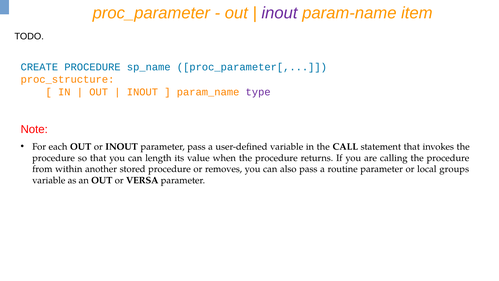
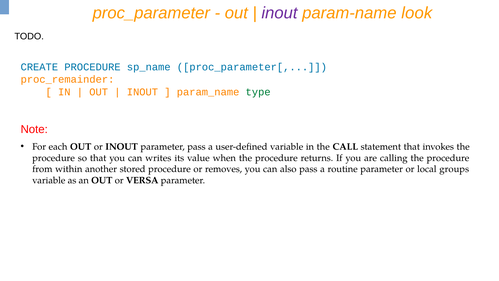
item: item -> look (417, 13)
proc_structure: proc_structure -> proc_remainder (67, 79)
type colour: purple -> green (258, 92)
length: length -> writes (158, 158)
